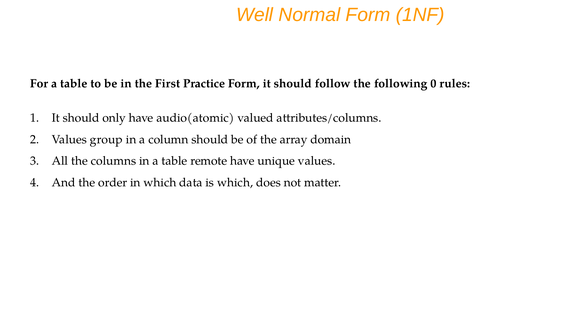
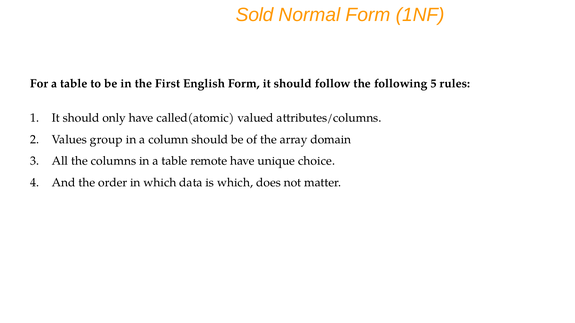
Well: Well -> Sold (255, 15)
Practice: Practice -> English (204, 84)
0: 0 -> 5 (434, 84)
audio(atomic: audio(atomic -> called(atomic (195, 118)
unique values: values -> choice (317, 161)
